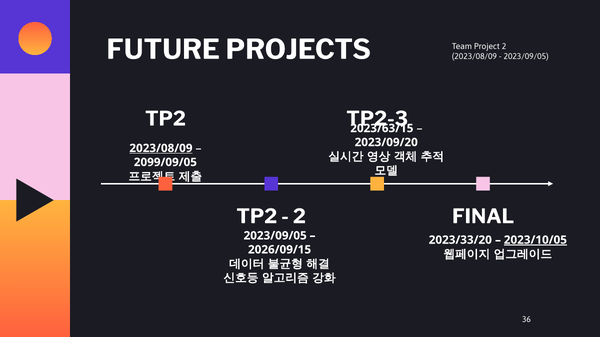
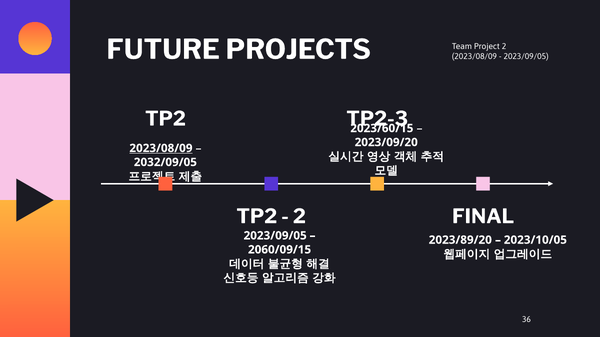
2023/63/15: 2023/63/15 -> 2023/60/15 (382, 129)
2099/09/05: 2099/09/05 -> 2032/09/05 (165, 162)
2023/33/20: 2023/33/20 -> 2023/89/20 (460, 240)
2023/10/05 underline: present -> none (535, 240)
2026/09/15: 2026/09/15 -> 2060/09/15 (280, 250)
